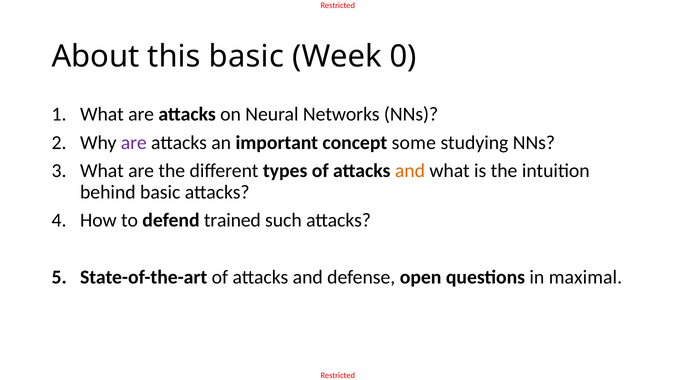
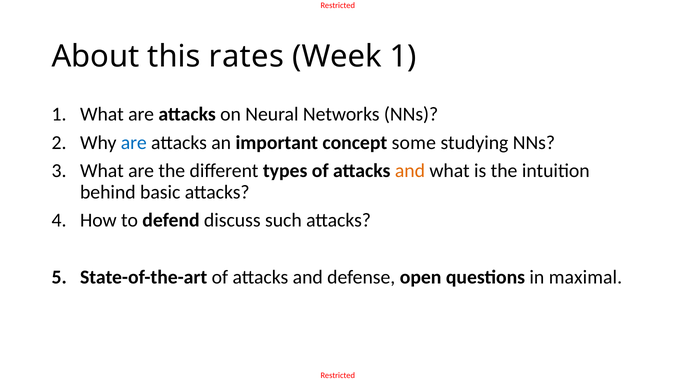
this basic: basic -> rates (246, 57)
Week 0: 0 -> 1 (403, 57)
are colour: purple -> blue (134, 143)
trained: trained -> discuss (232, 221)
